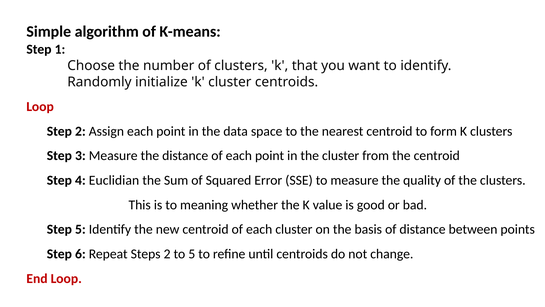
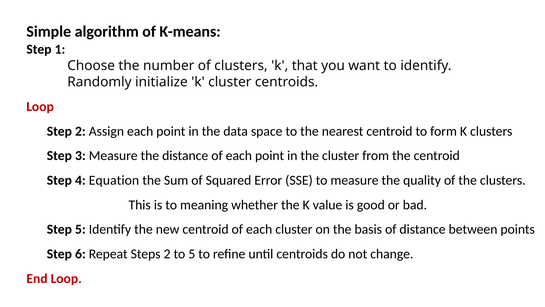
Euclidian: Euclidian -> Equation (114, 180)
